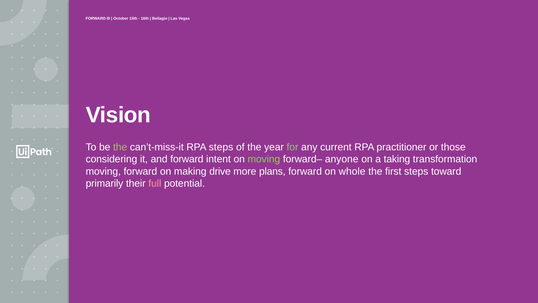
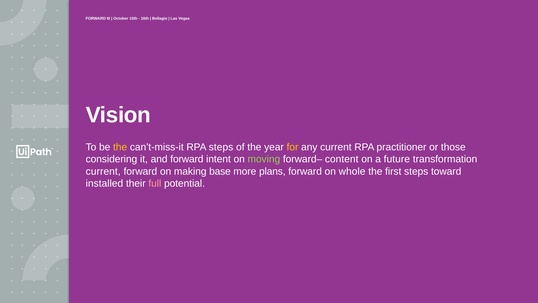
the colour: light green -> yellow (120, 147)
for colour: light green -> yellow (292, 147)
anyone: anyone -> content (342, 159)
taking: taking -> future (397, 159)
moving: moving -> current (103, 171)
drive: drive -> base (220, 171)
primarily: primarily -> installed (104, 183)
